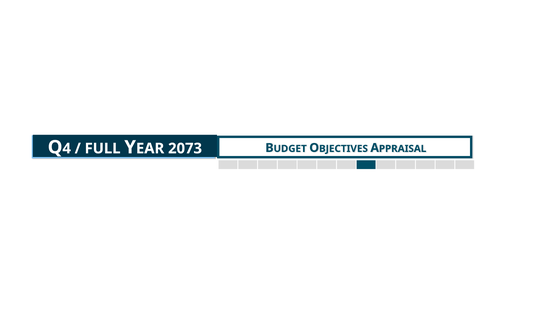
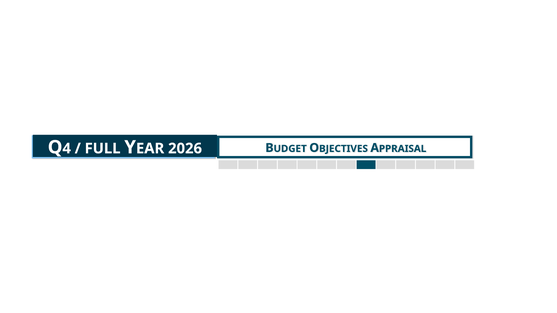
2073: 2073 -> 2026 (185, 149)
